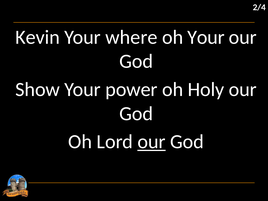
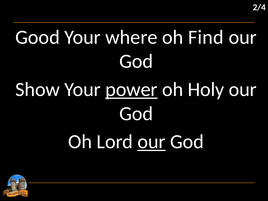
Kevin: Kevin -> Good (38, 37)
oh Your: Your -> Find (206, 37)
power underline: none -> present (131, 89)
